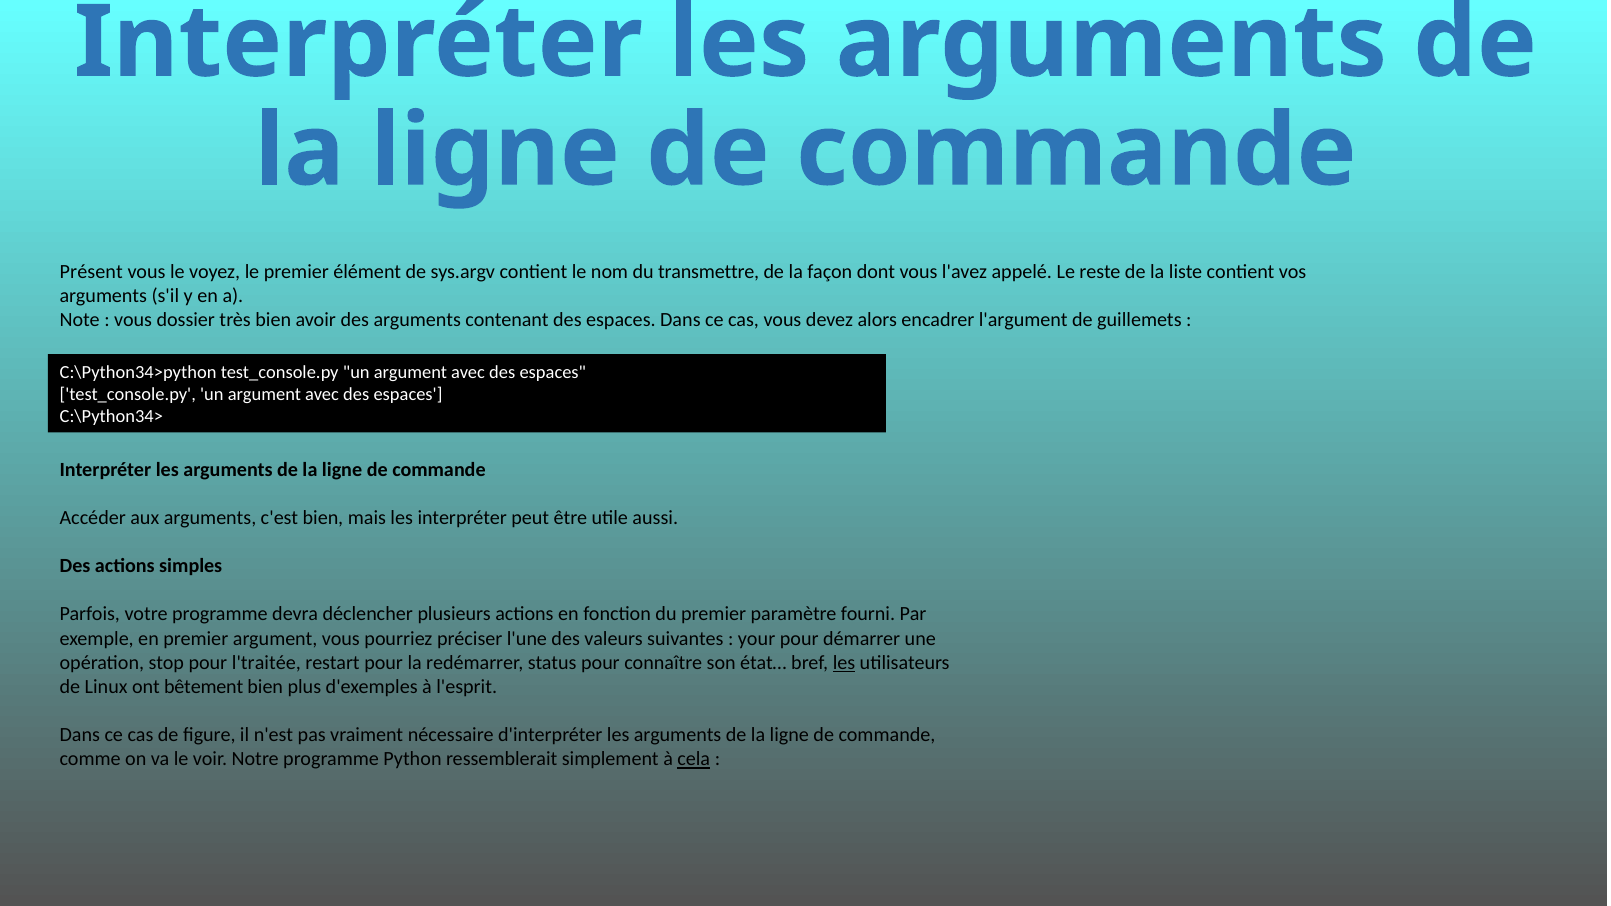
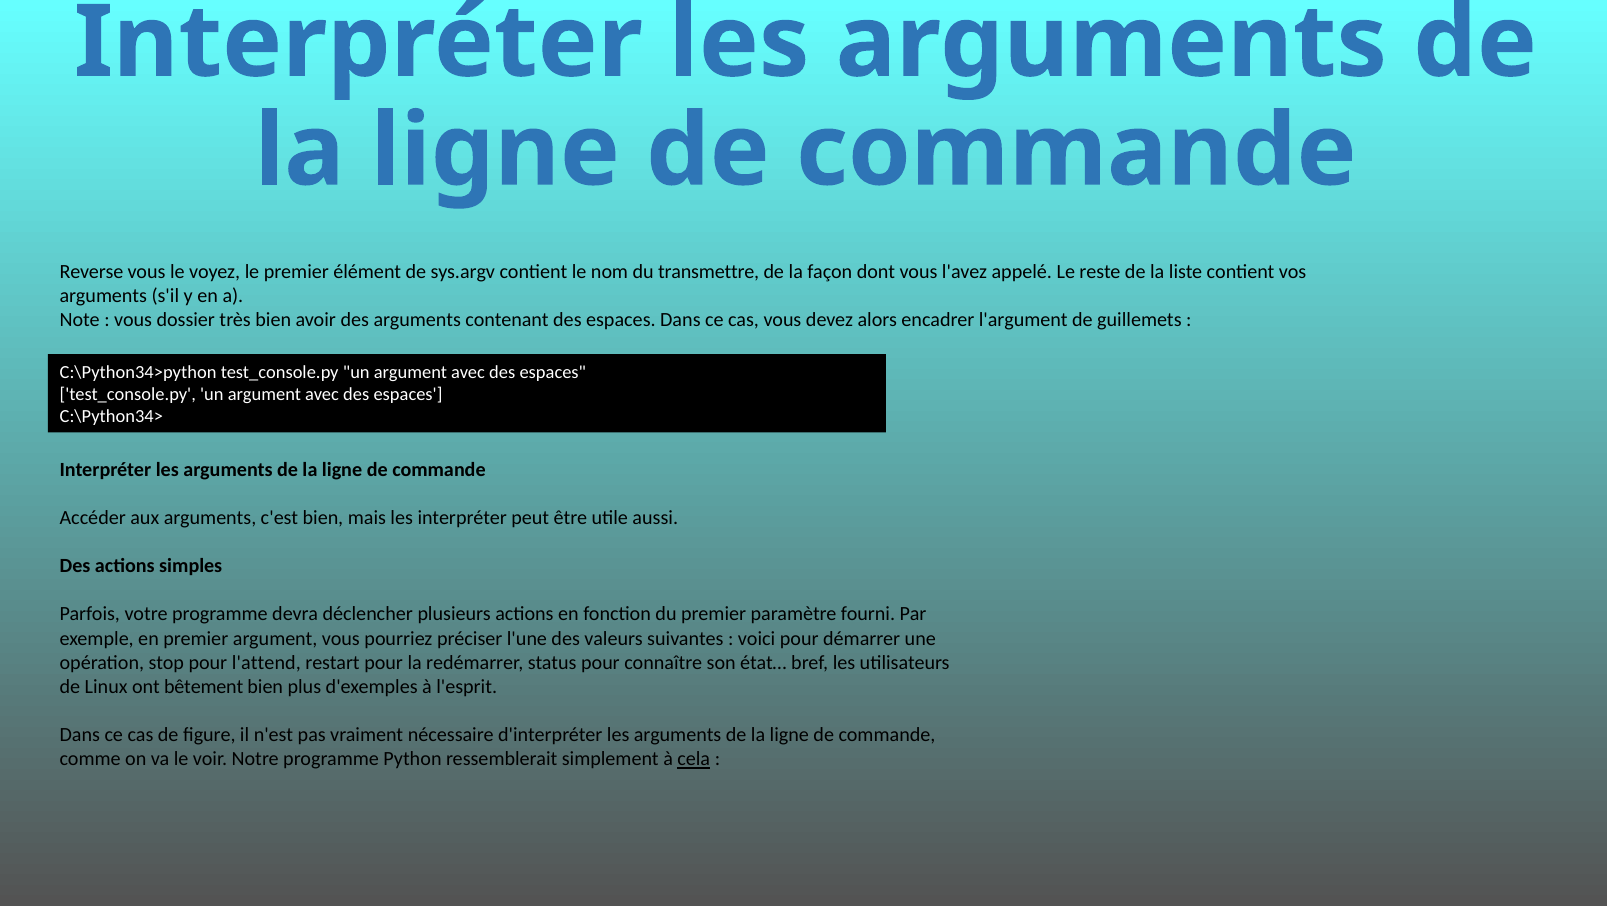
Présent: Présent -> Reverse (91, 271)
your: your -> voici (757, 639)
l'traitée: l'traitée -> l'attend (266, 663)
les underline: present -> none (844, 663)
